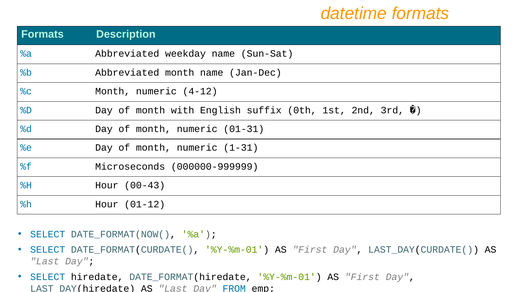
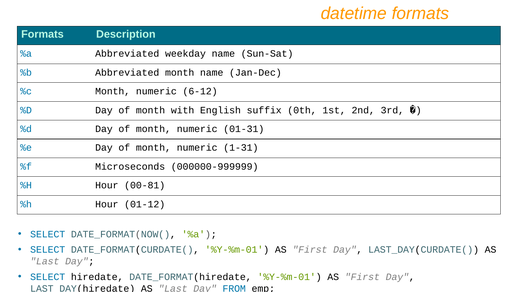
4-12: 4-12 -> 6-12 (200, 91)
00-43: 00-43 -> 00-81 (145, 185)
